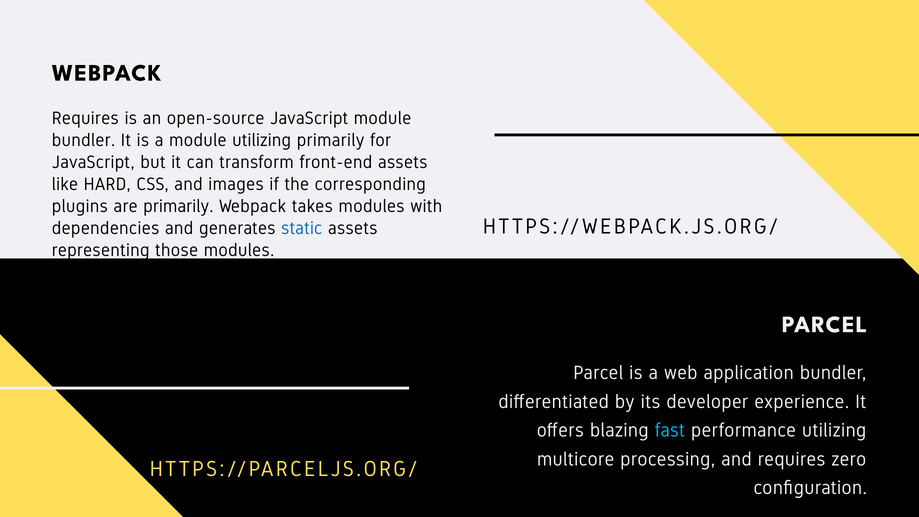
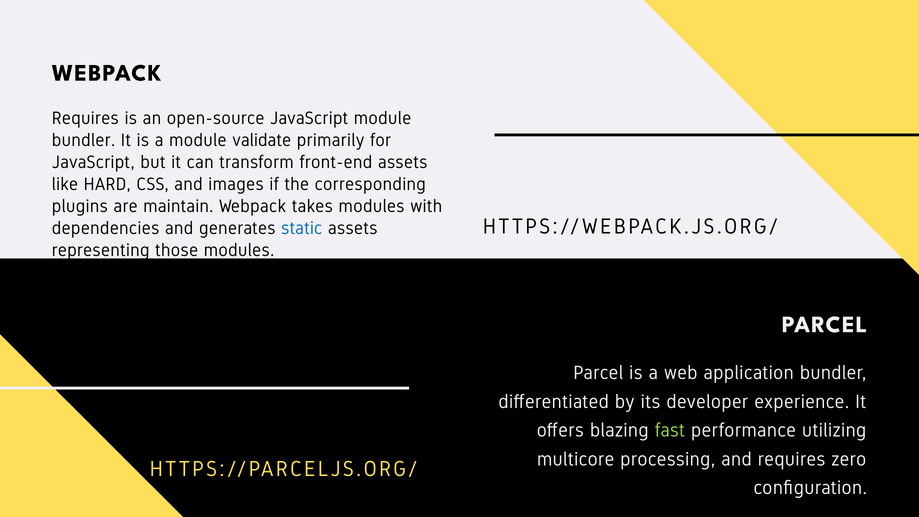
module utilizing: utilizing -> validate (262, 140)
are primarily: primarily -> maintain (178, 206)
fast colour: light blue -> light green (670, 430)
